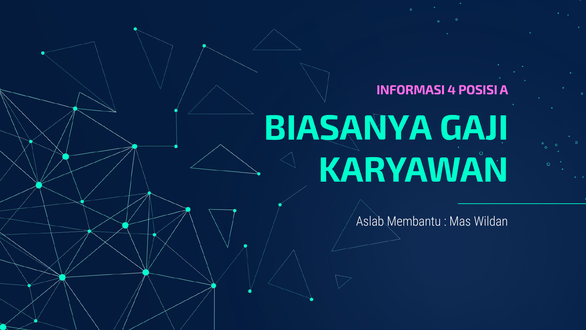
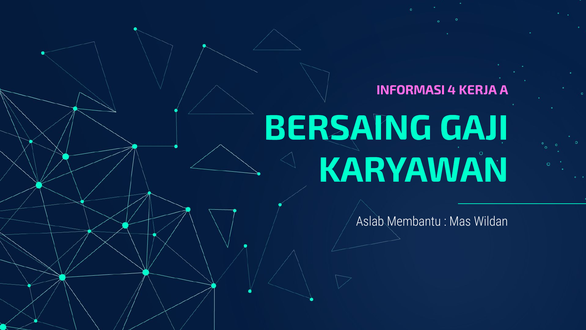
POSISI: POSISI -> KERJA (478, 90)
BIASANYA: BIASANYA -> BERSAING (348, 128)
